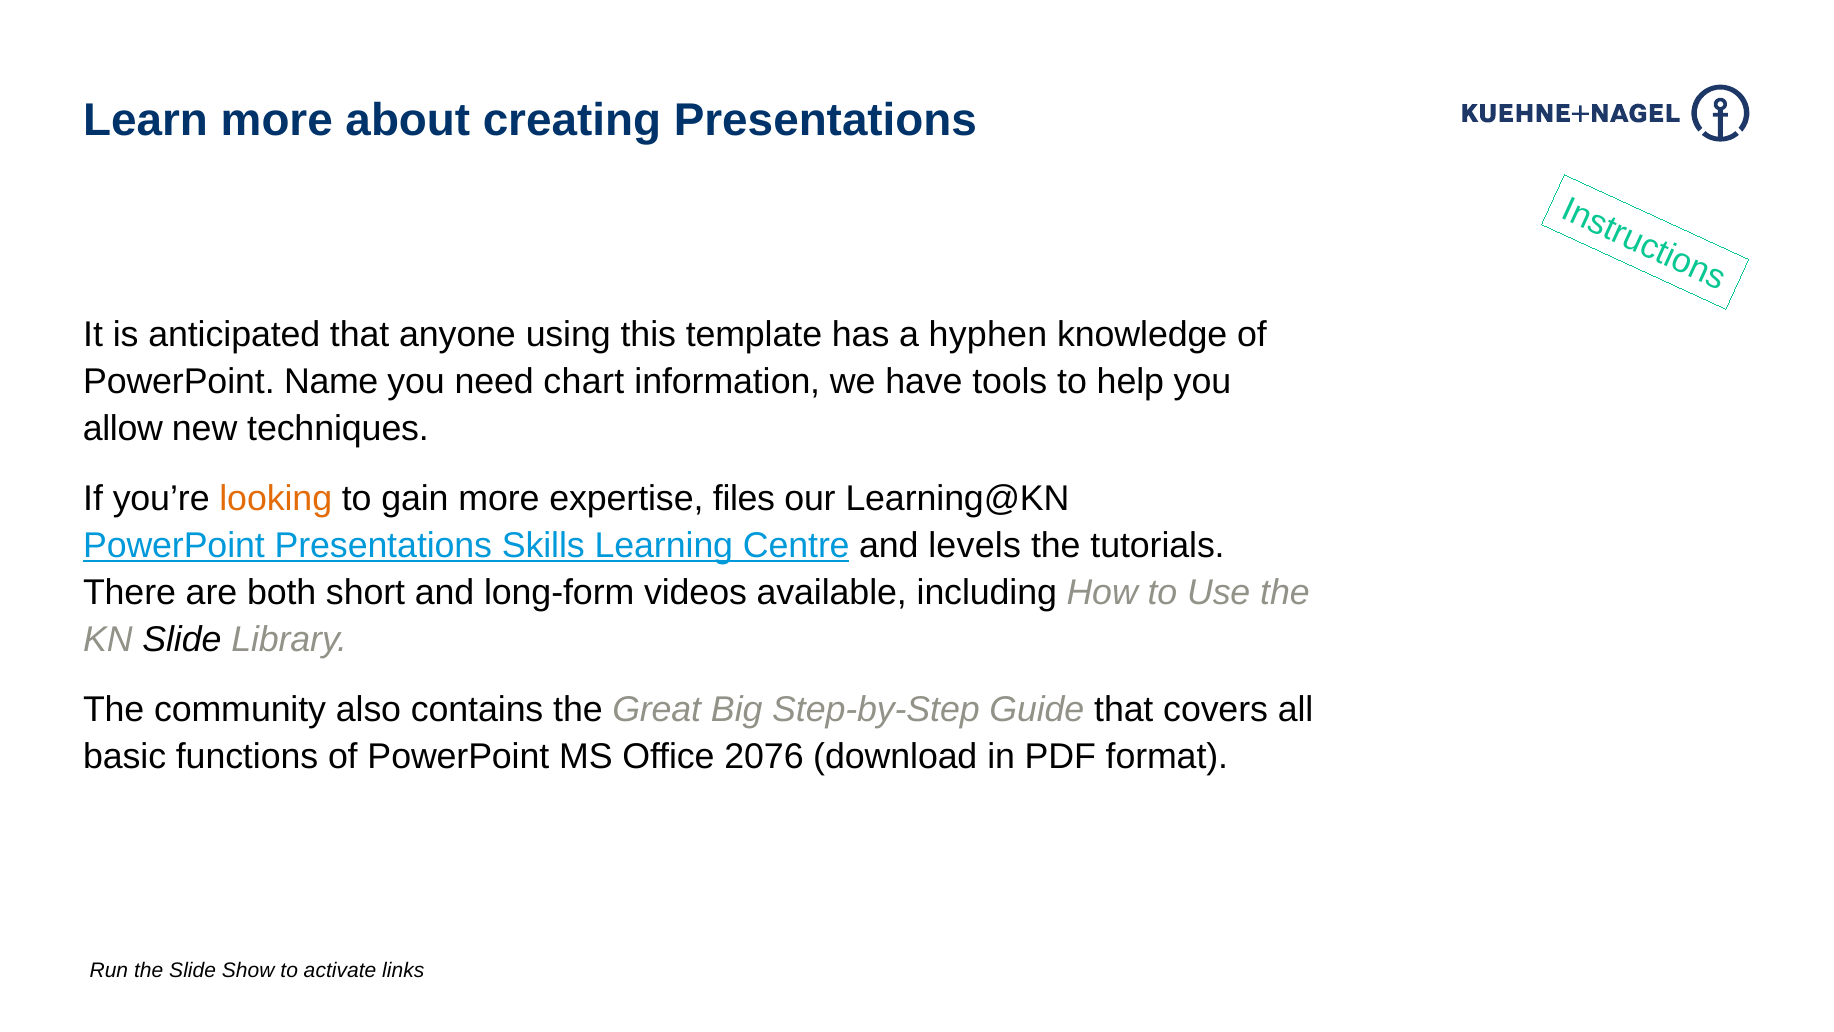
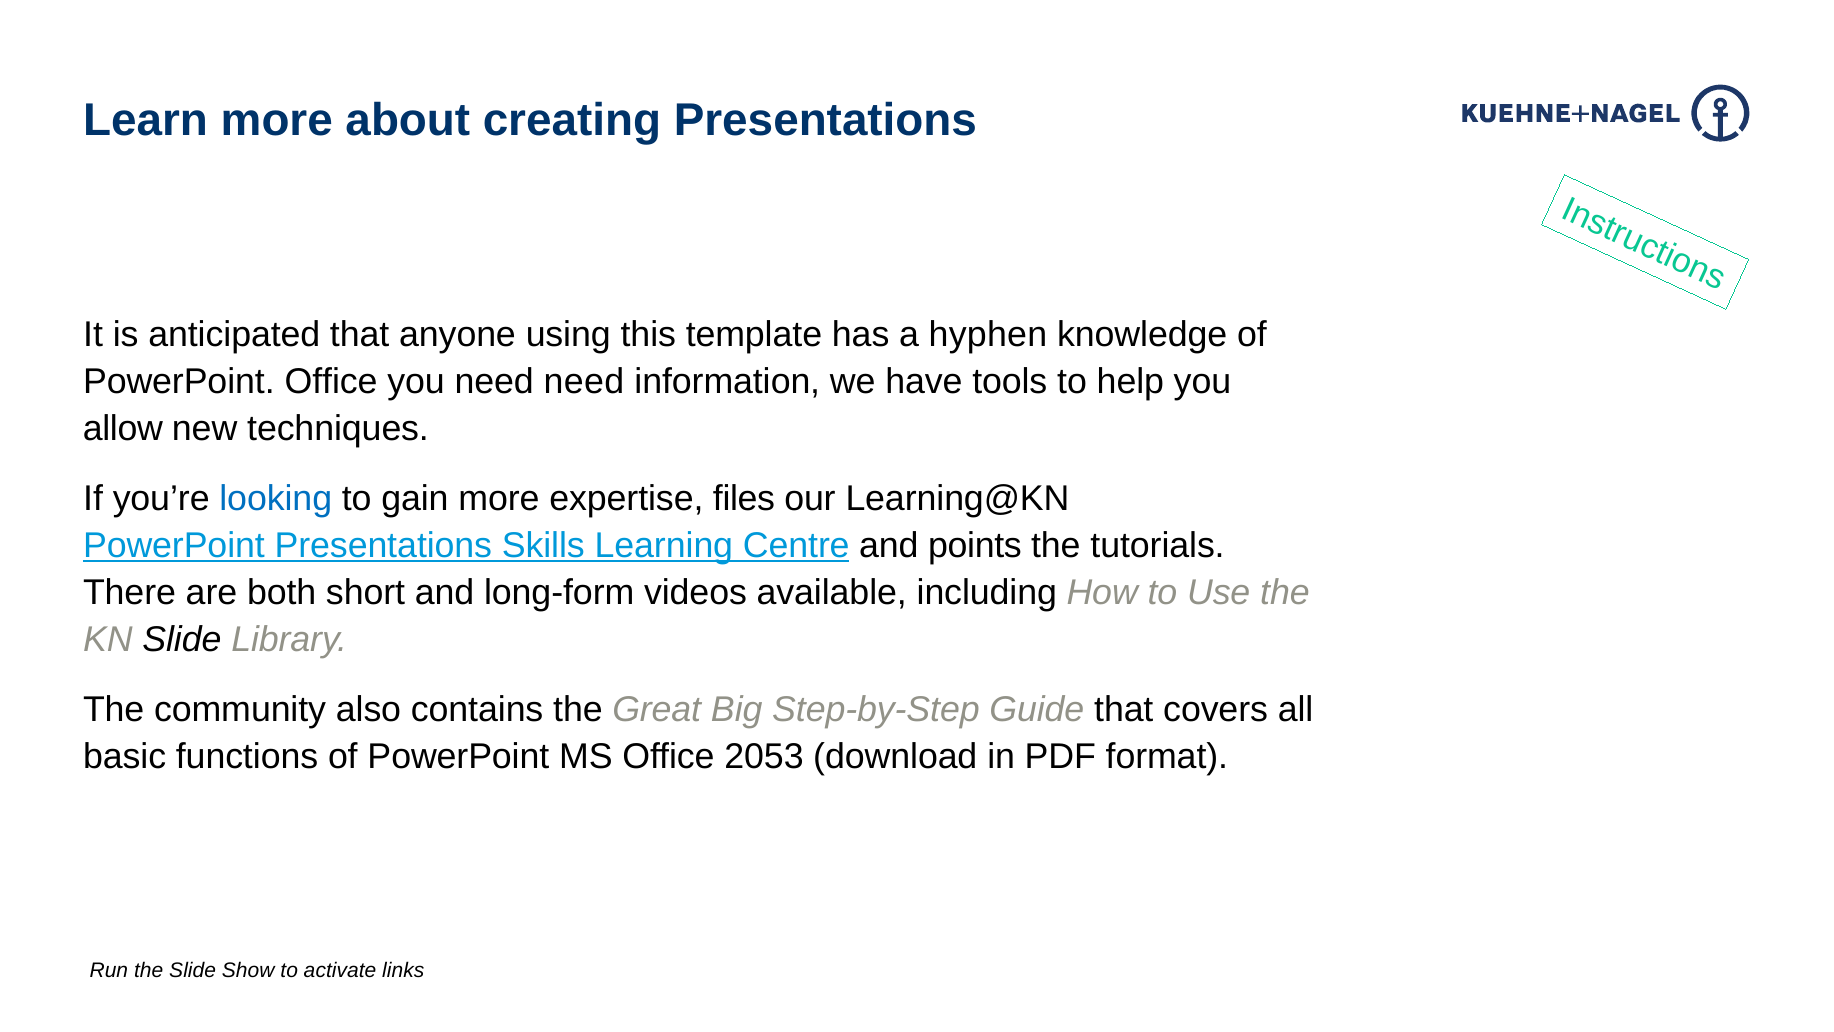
PowerPoint Name: Name -> Office (331, 381)
need chart: chart -> need (584, 381)
looking colour: orange -> blue (276, 498)
levels: levels -> points (975, 545)
2076: 2076 -> 2053 (764, 756)
